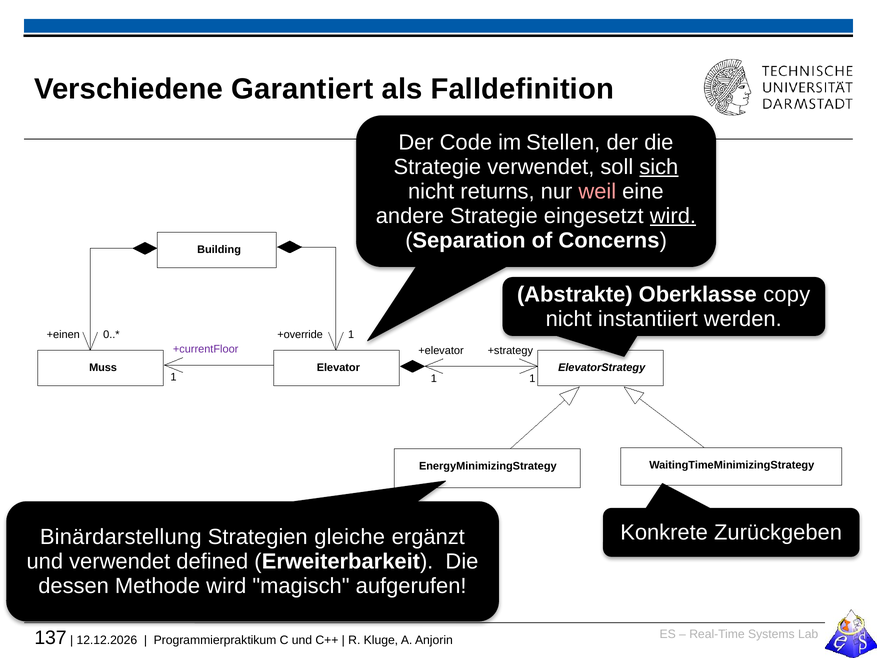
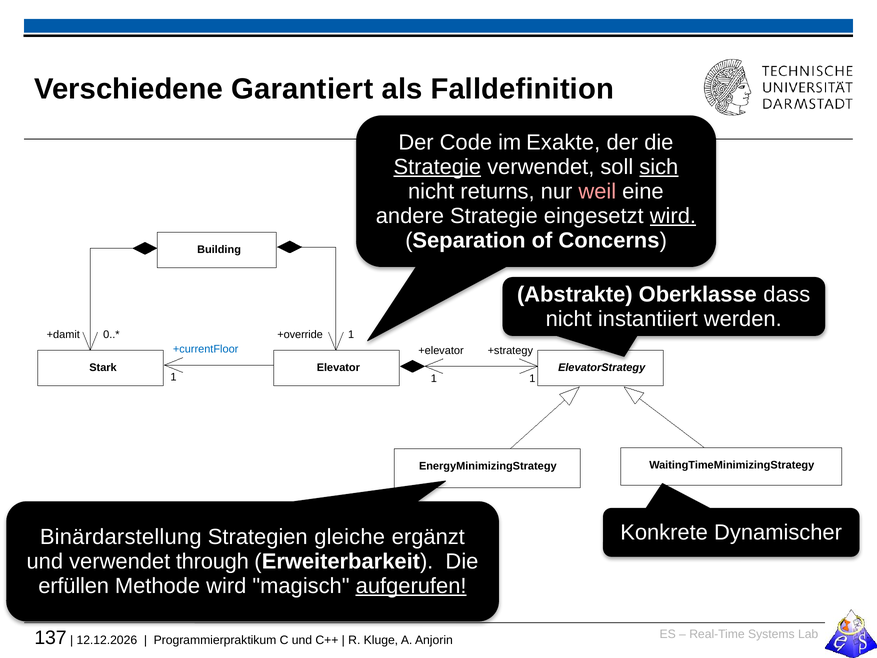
Stellen: Stellen -> Exakte (563, 142)
Strategie underline: none -> present (437, 167)
copy: copy -> dass (787, 294)
+einen: +einen -> +damit (63, 335)
+currentFloor colour: purple -> blue (206, 349)
Muss: Muss -> Stark (103, 367)
Zurückgeben: Zurückgeben -> Dynamischer (778, 532)
defined: defined -> through (212, 561)
dessen: dessen -> erfüllen (74, 586)
aufgerufen underline: none -> present (411, 586)
